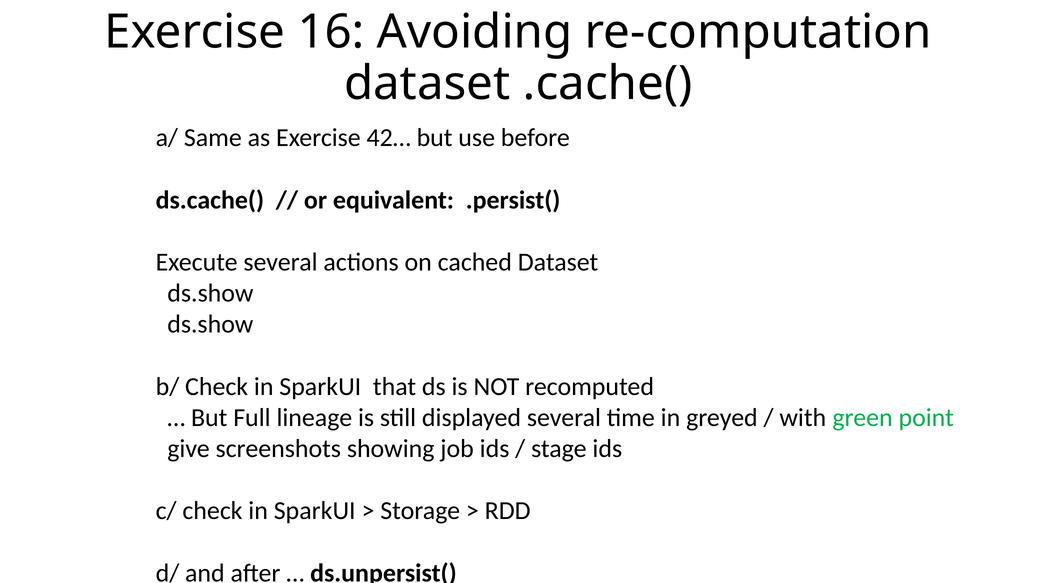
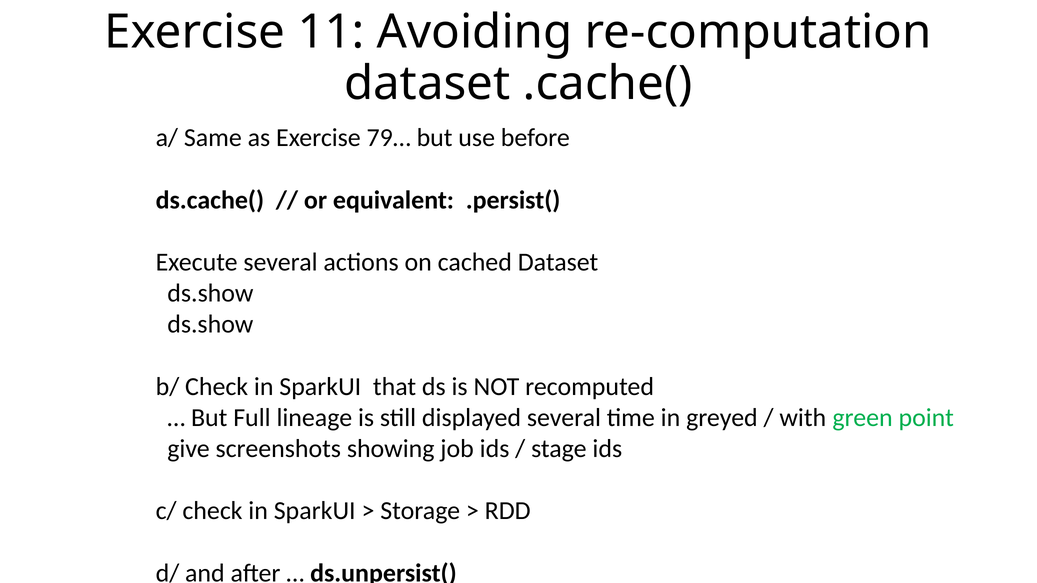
16: 16 -> 11 (331, 32)
42…: 42… -> 79… (389, 138)
